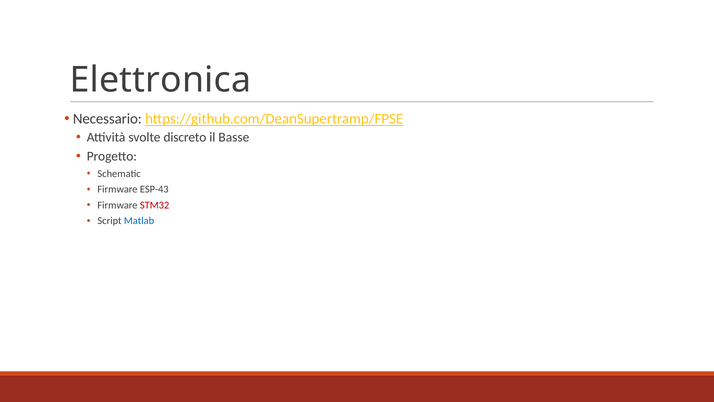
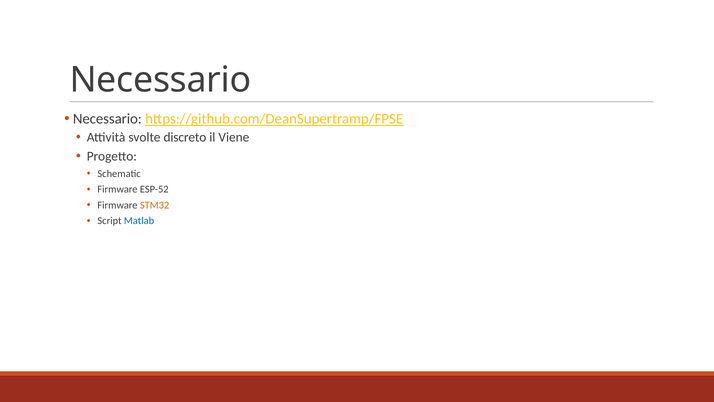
Elettronica: Elettronica -> Necessario (161, 80)
Basse: Basse -> Viene (234, 137)
ESP-43: ESP-43 -> ESP-52 (154, 189)
STM32 colour: red -> orange (155, 205)
